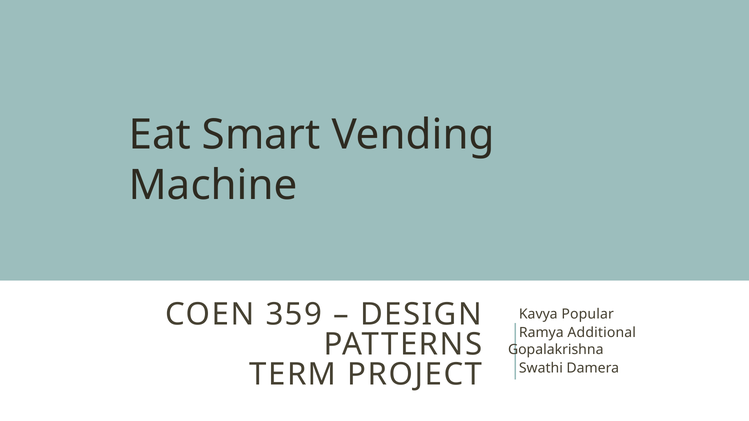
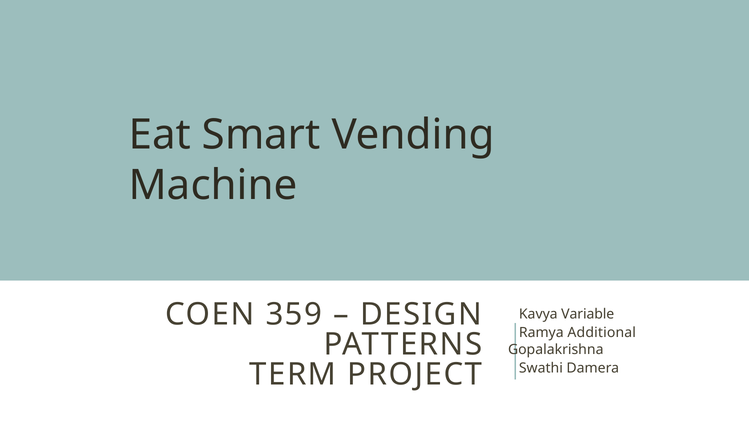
Popular: Popular -> Variable (588, 315)
